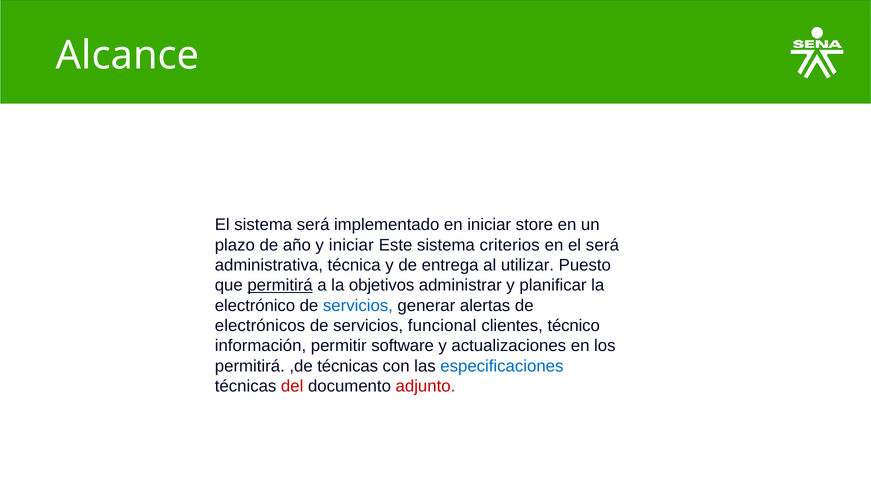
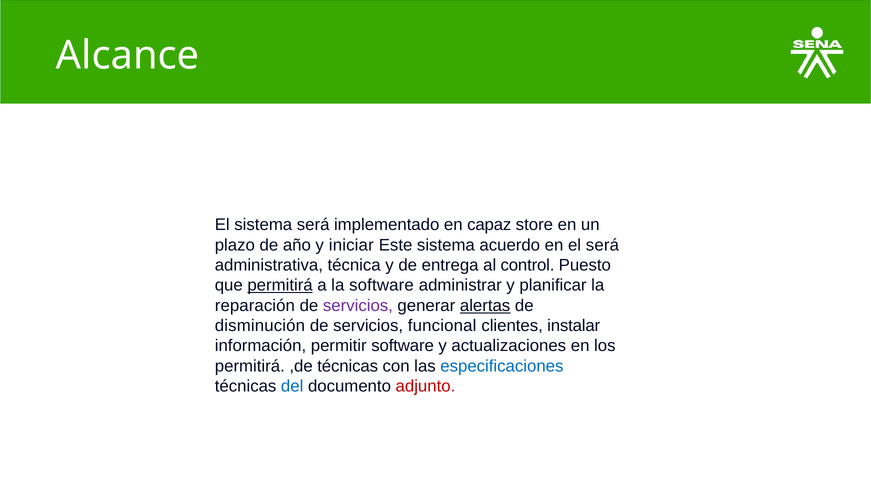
en iniciar: iniciar -> capaz (489, 225)
criterios: criterios -> acuerdo (510, 245)
utilizar: utilizar -> control (528, 265)
la objetivos: objetivos -> software (381, 285)
electrónico: electrónico -> reparación (255, 305)
servicios colour: blue -> purple (358, 305)
alertas underline: none -> present (485, 305)
electrónicos: electrónicos -> disminución (260, 326)
técnico: técnico -> instalar (574, 326)
del colour: red -> blue (292, 386)
